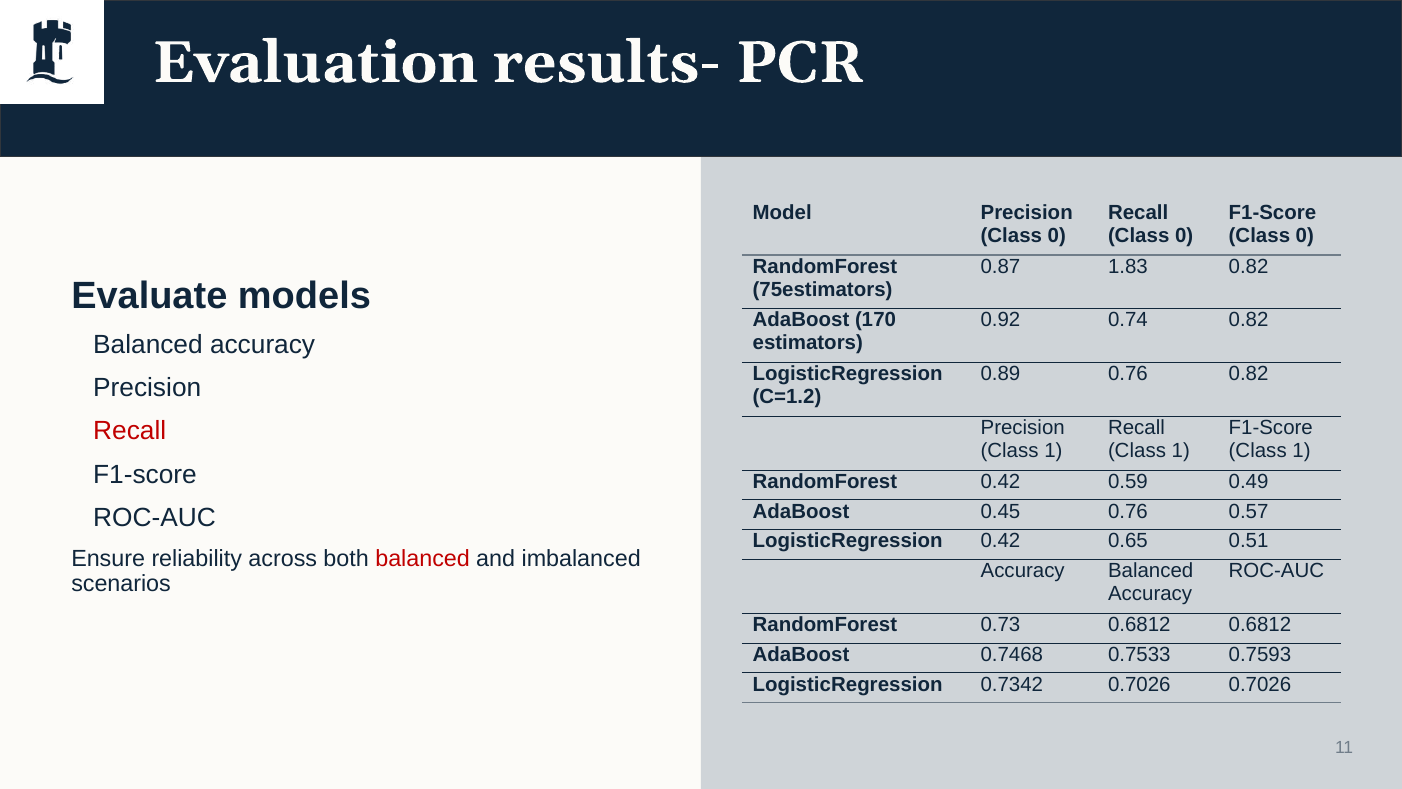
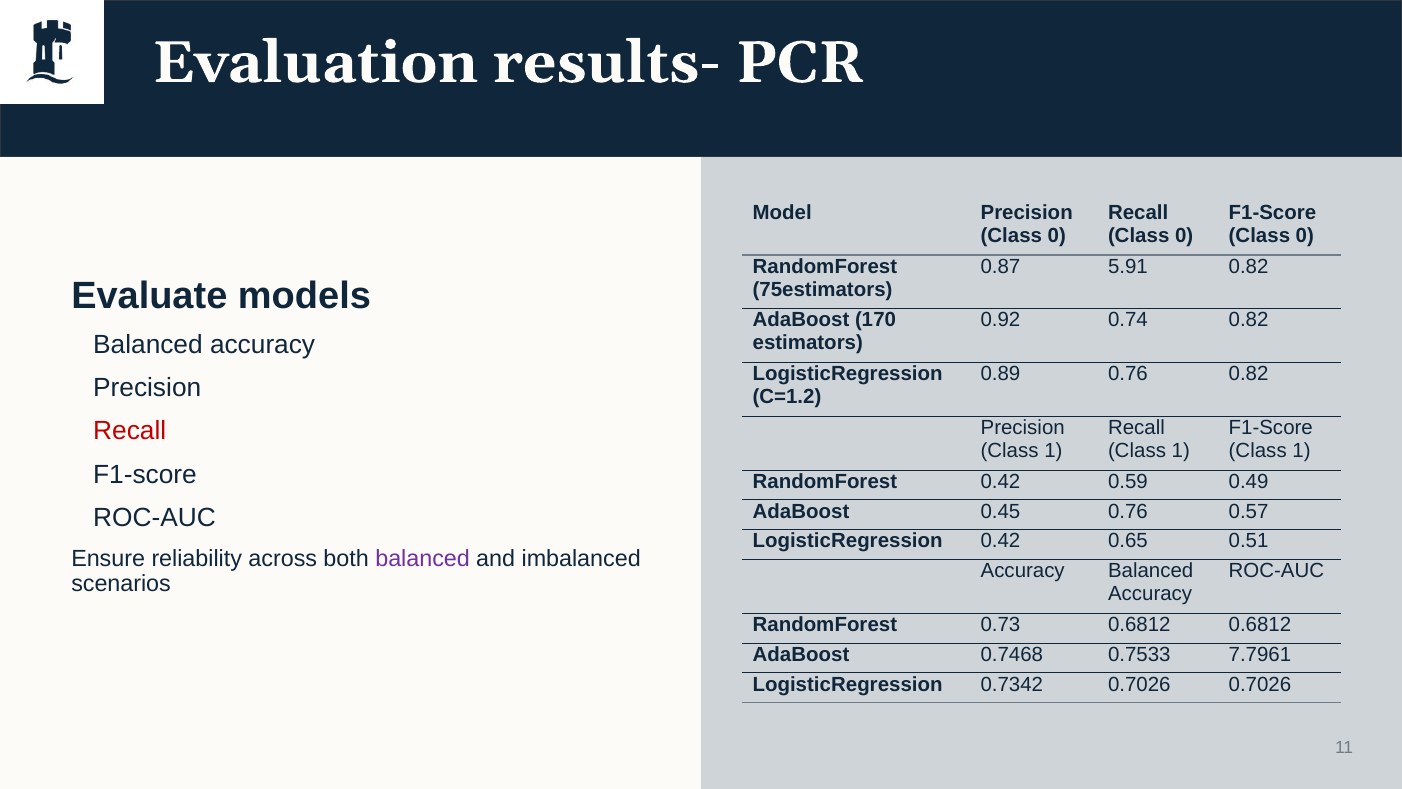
1.83: 1.83 -> 5.91 (1128, 266)
balanced colour: red -> purple (423, 559)
0.7593: 0.7593 -> 7.7961 (1260, 654)
